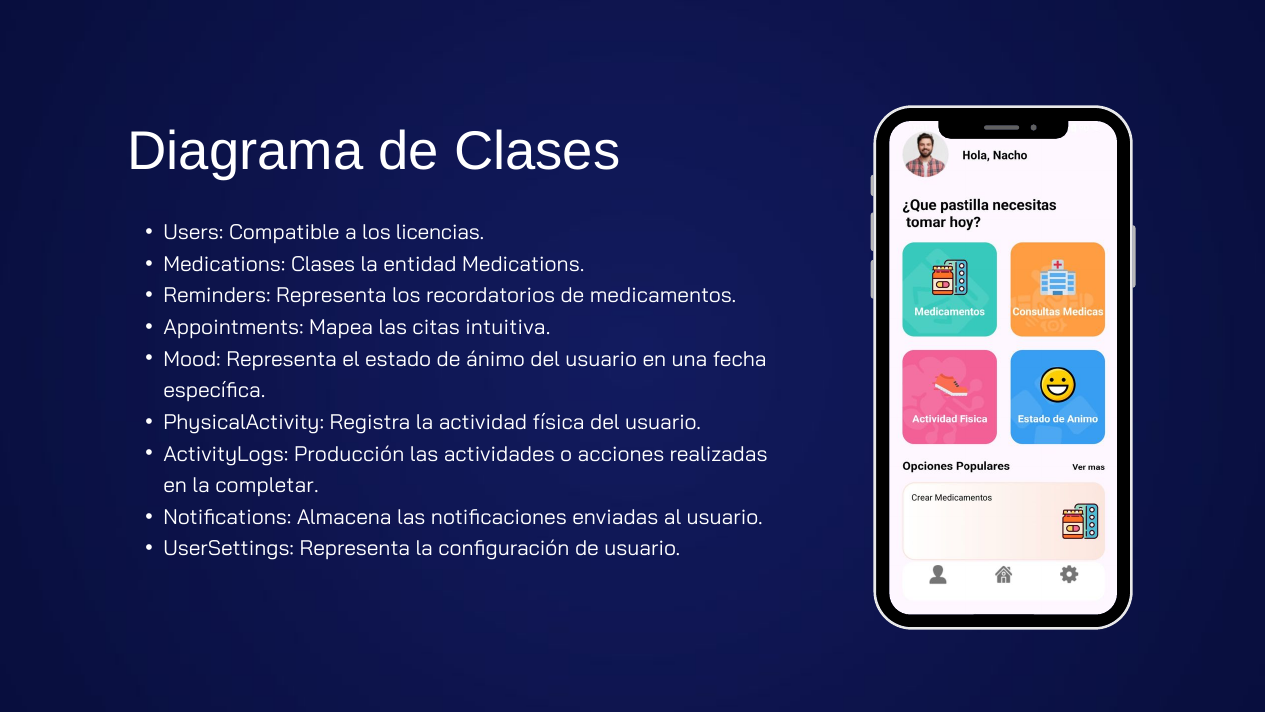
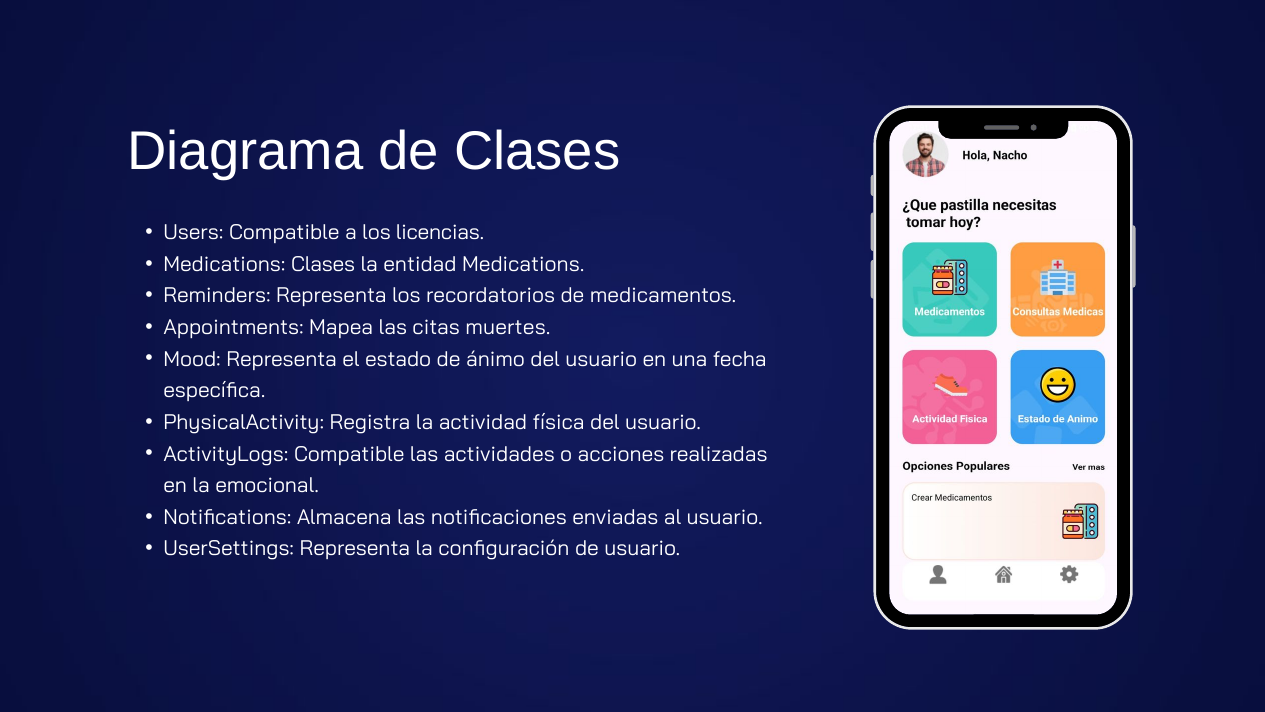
intuitiva: intuitiva -> muertes (508, 327)
ActivityLogs Producción: Producción -> Compatible (349, 454)
completar: completar -> emocional (267, 485)
